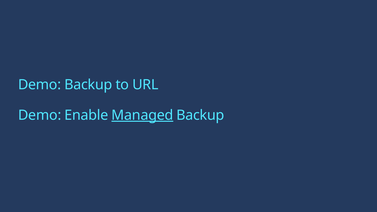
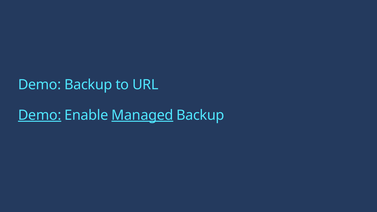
Demo underline: none -> present (40, 115)
